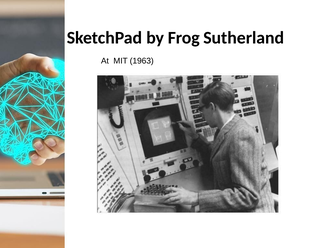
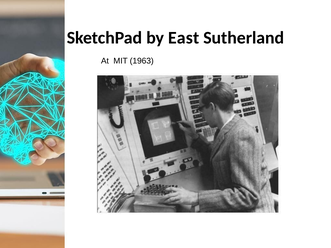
Frog: Frog -> East (184, 38)
